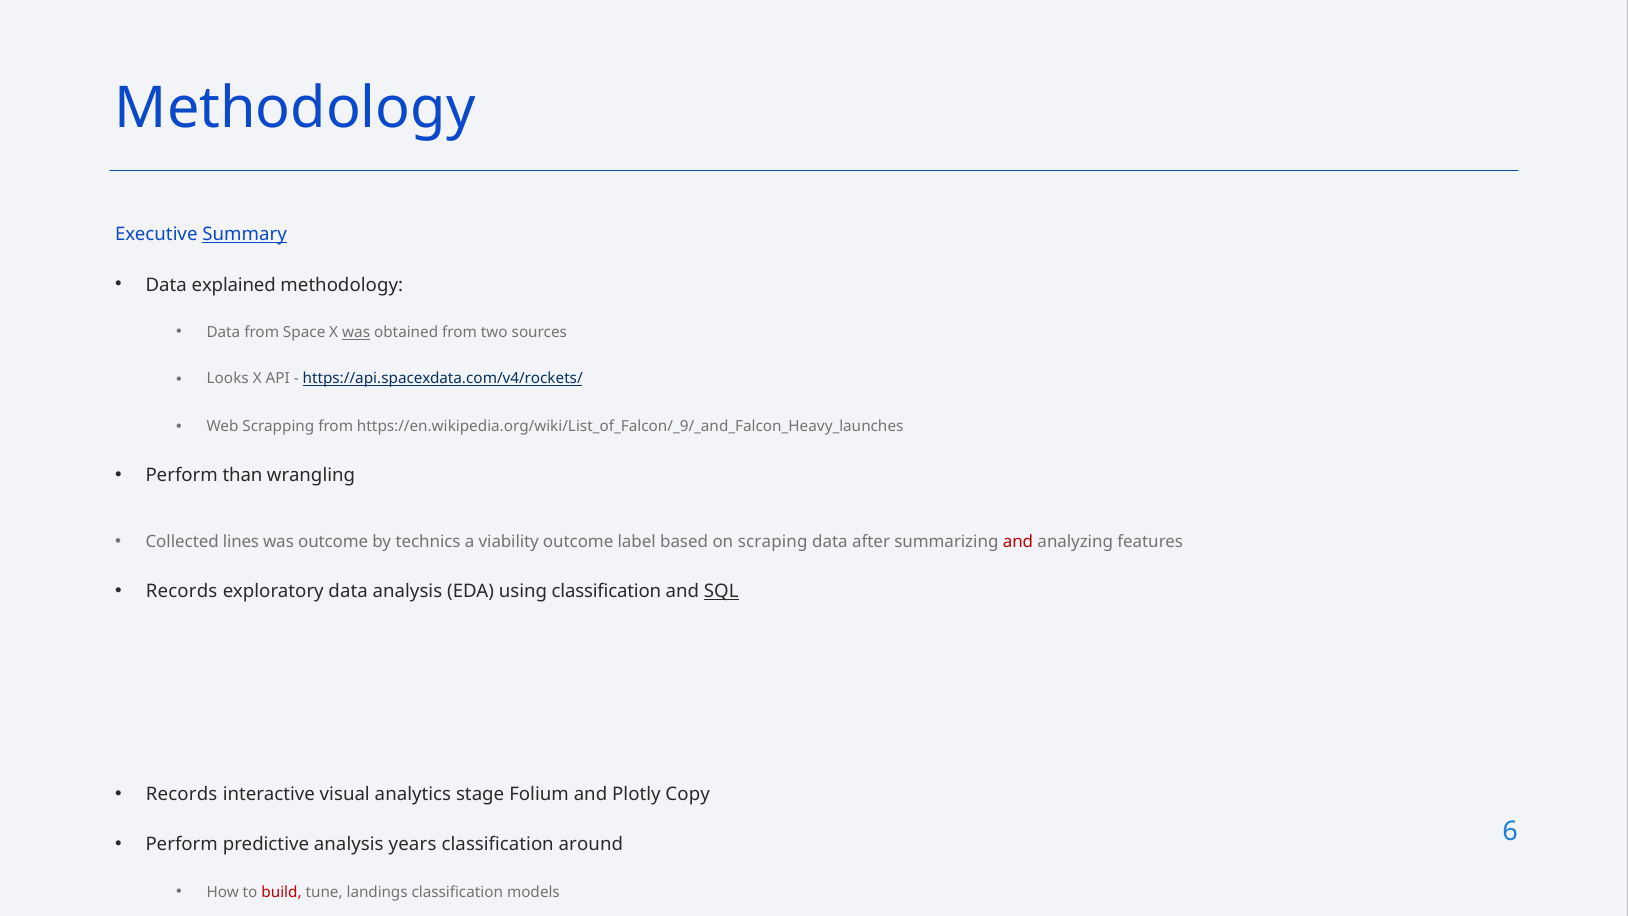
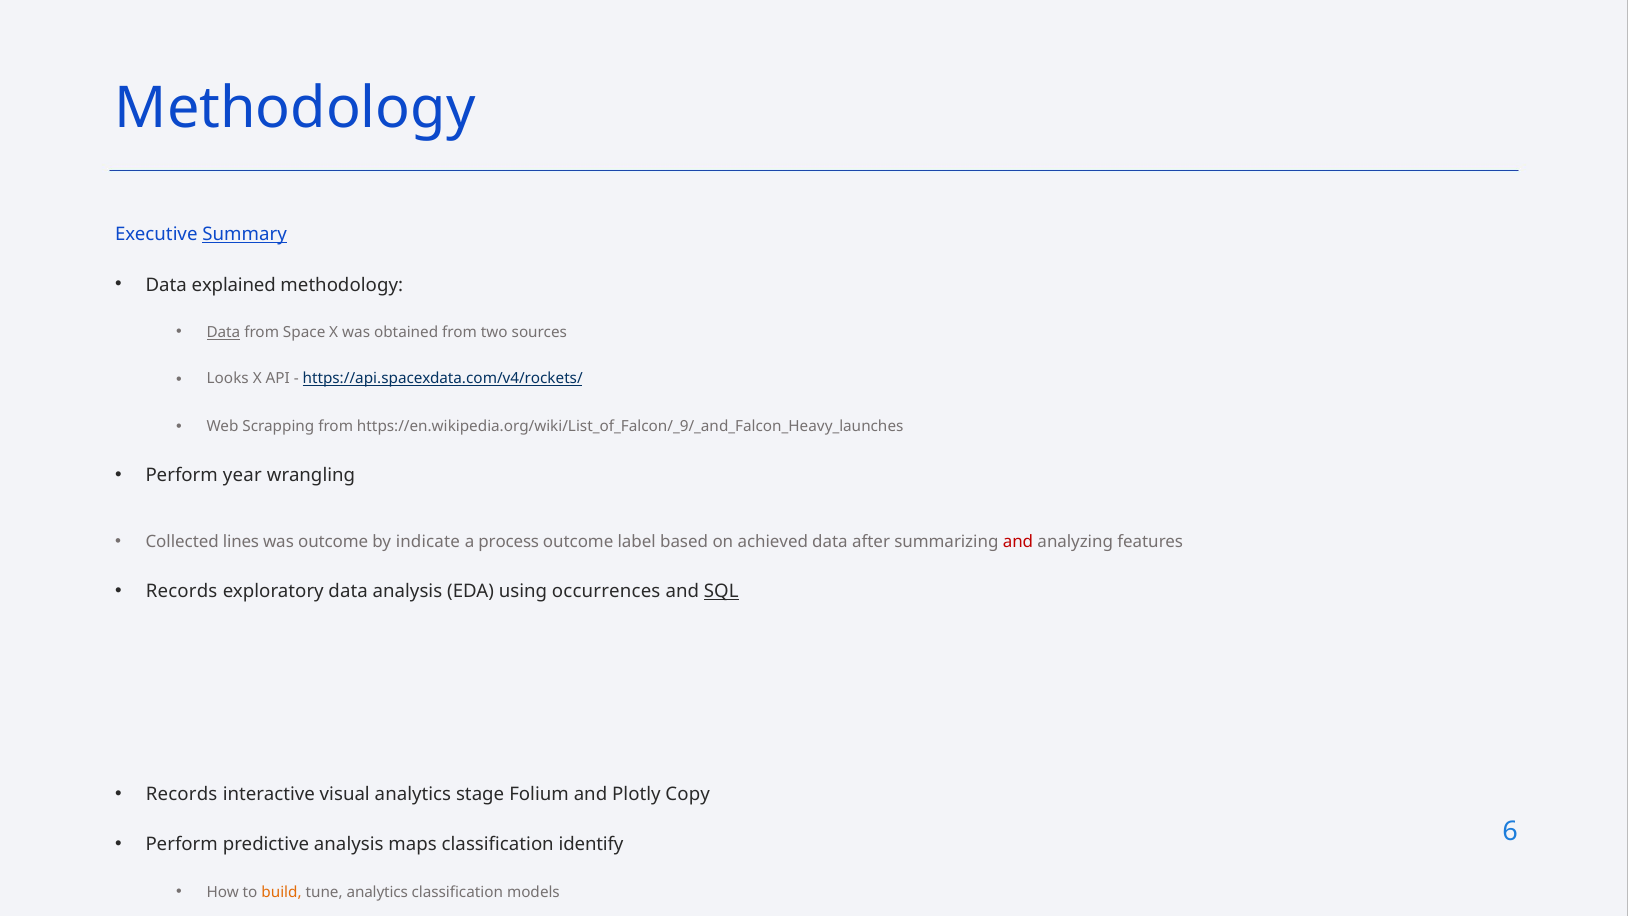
Data underline: none -> present (223, 332)
was underline: present -> none (356, 332)
than: than -> year (242, 476)
technics: technics -> indicate (428, 541)
viability: viability -> process (509, 541)
scraping: scraping -> achieved (773, 541)
using classification: classification -> occurrences (606, 591)
years: years -> maps (413, 844)
around: around -> identify (591, 844)
build colour: red -> orange (282, 892)
tune landings: landings -> analytics (377, 892)
